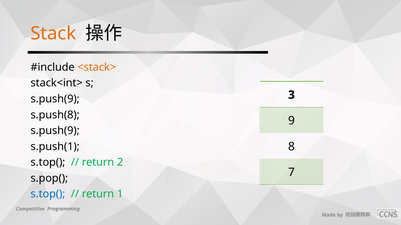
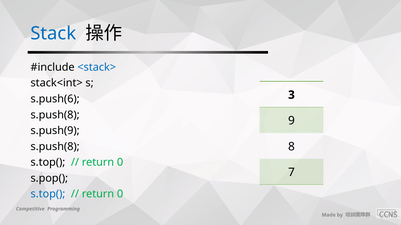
Stack colour: orange -> blue (53, 34)
<stack> colour: orange -> blue (97, 67)
s.push(9: s.push(9 -> s.push(6 (55, 99)
s.push(1: s.push(1 -> s.push(8 (55, 147)
2: 2 -> 0 (120, 163)
1: 1 -> 0 (120, 195)
